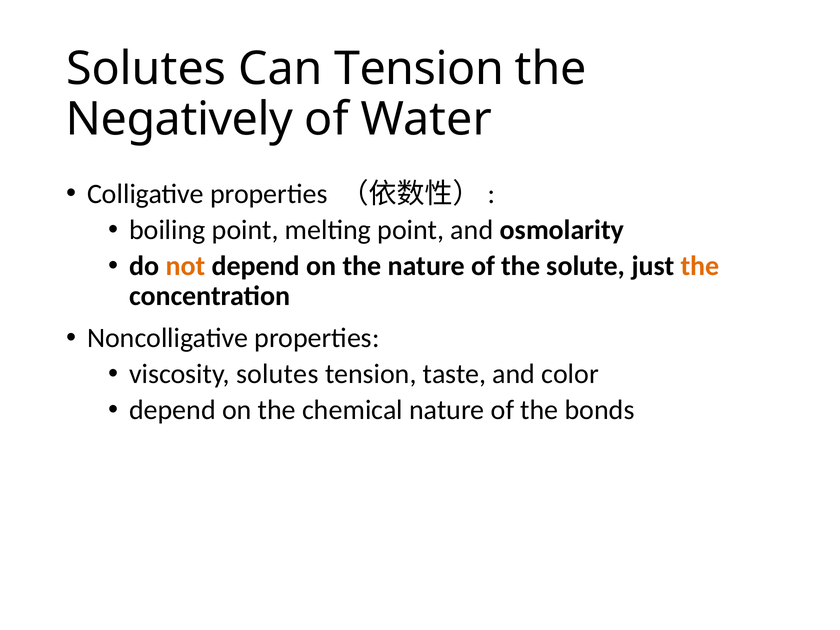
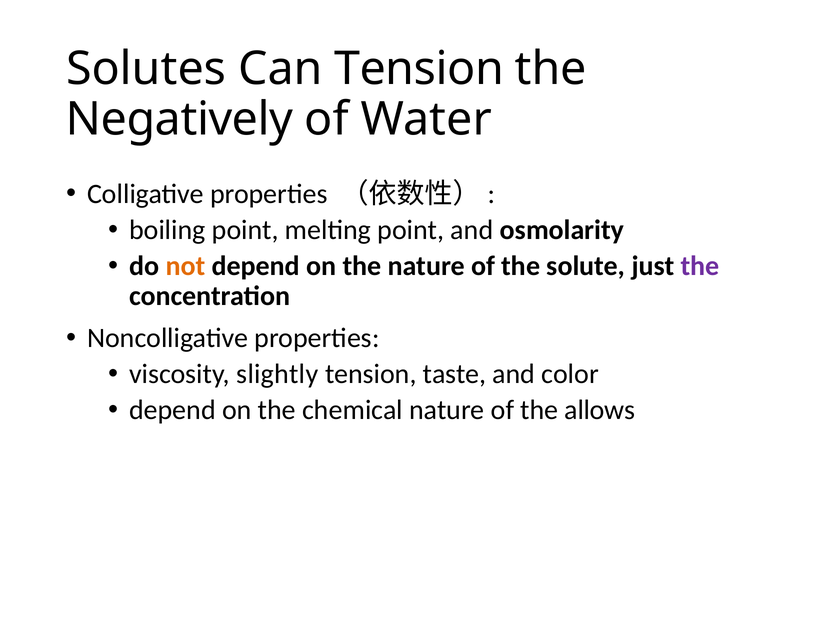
the colour: orange -> purple (700, 266)
viscosity solutes: solutes -> slightly (277, 374)
bonds: bonds -> allows (600, 410)
